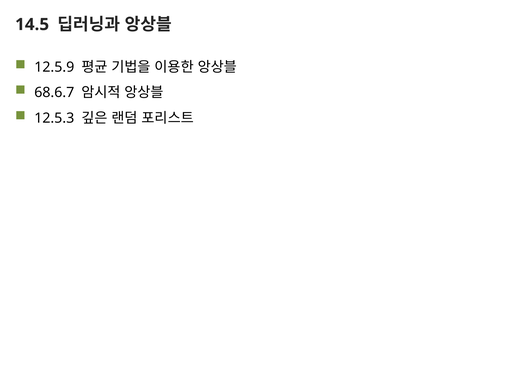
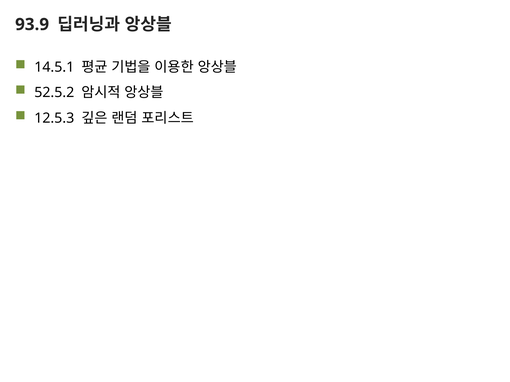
14.5: 14.5 -> 93.9 (32, 25)
12.5.9: 12.5.9 -> 14.5.1 (54, 67)
68.6.7: 68.6.7 -> 52.5.2 (54, 93)
